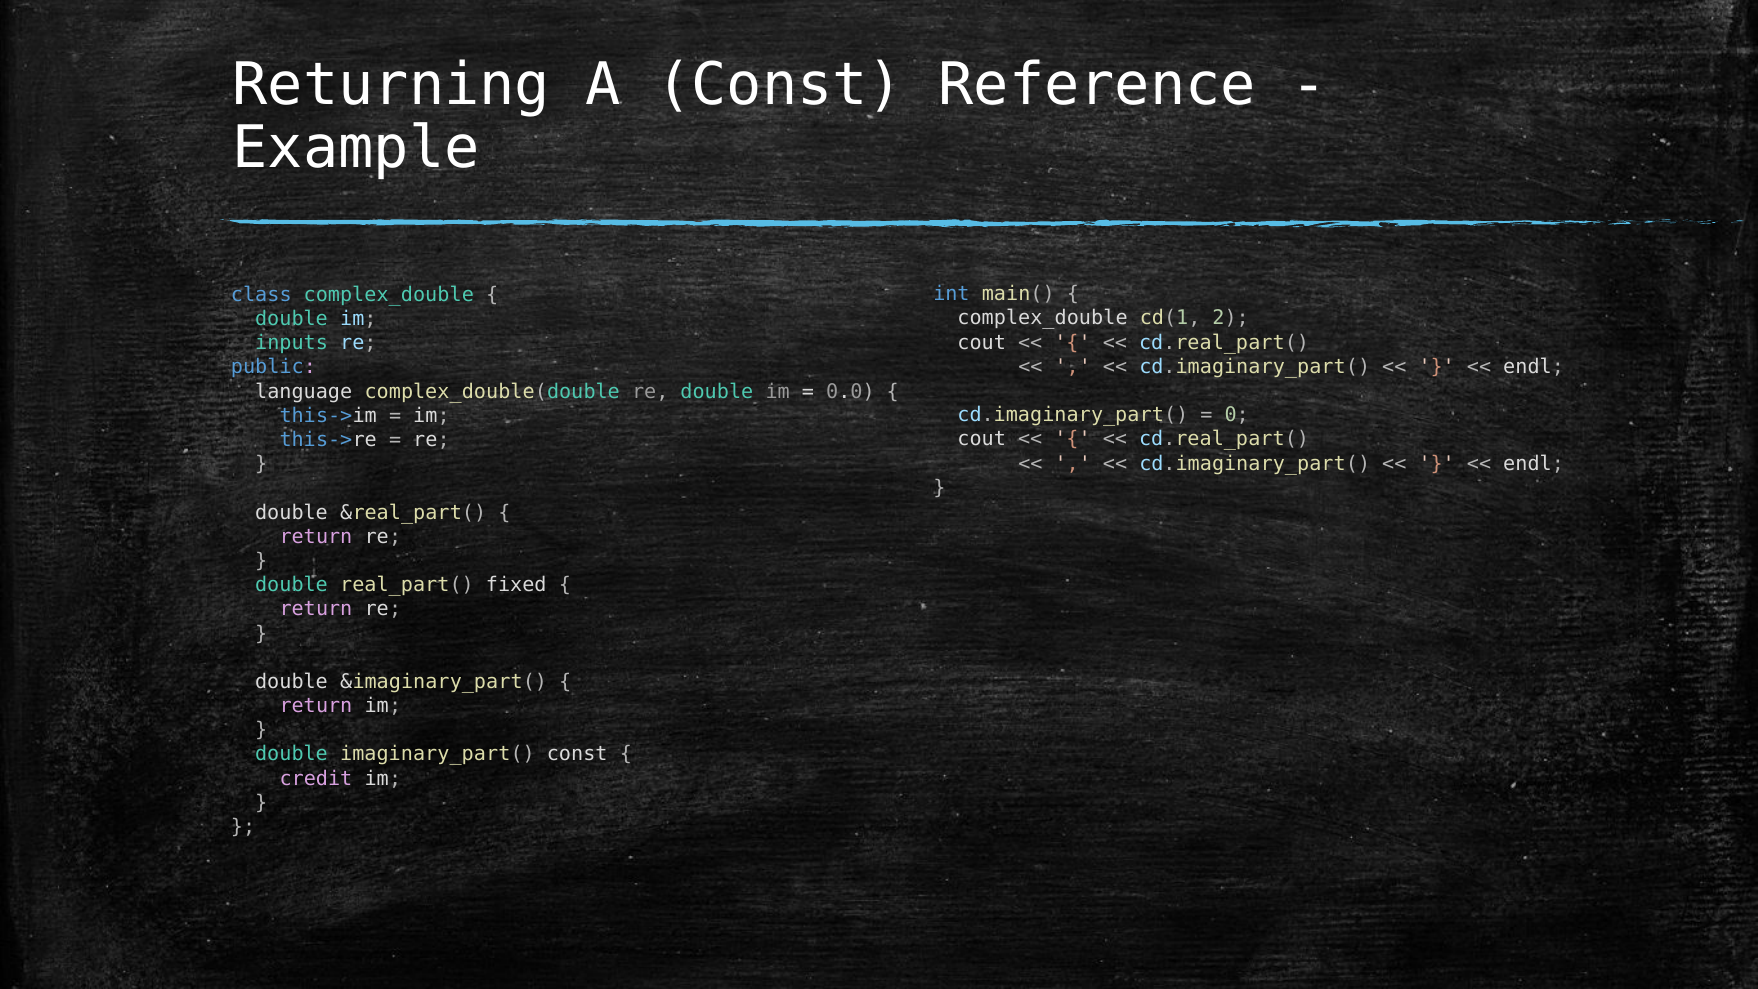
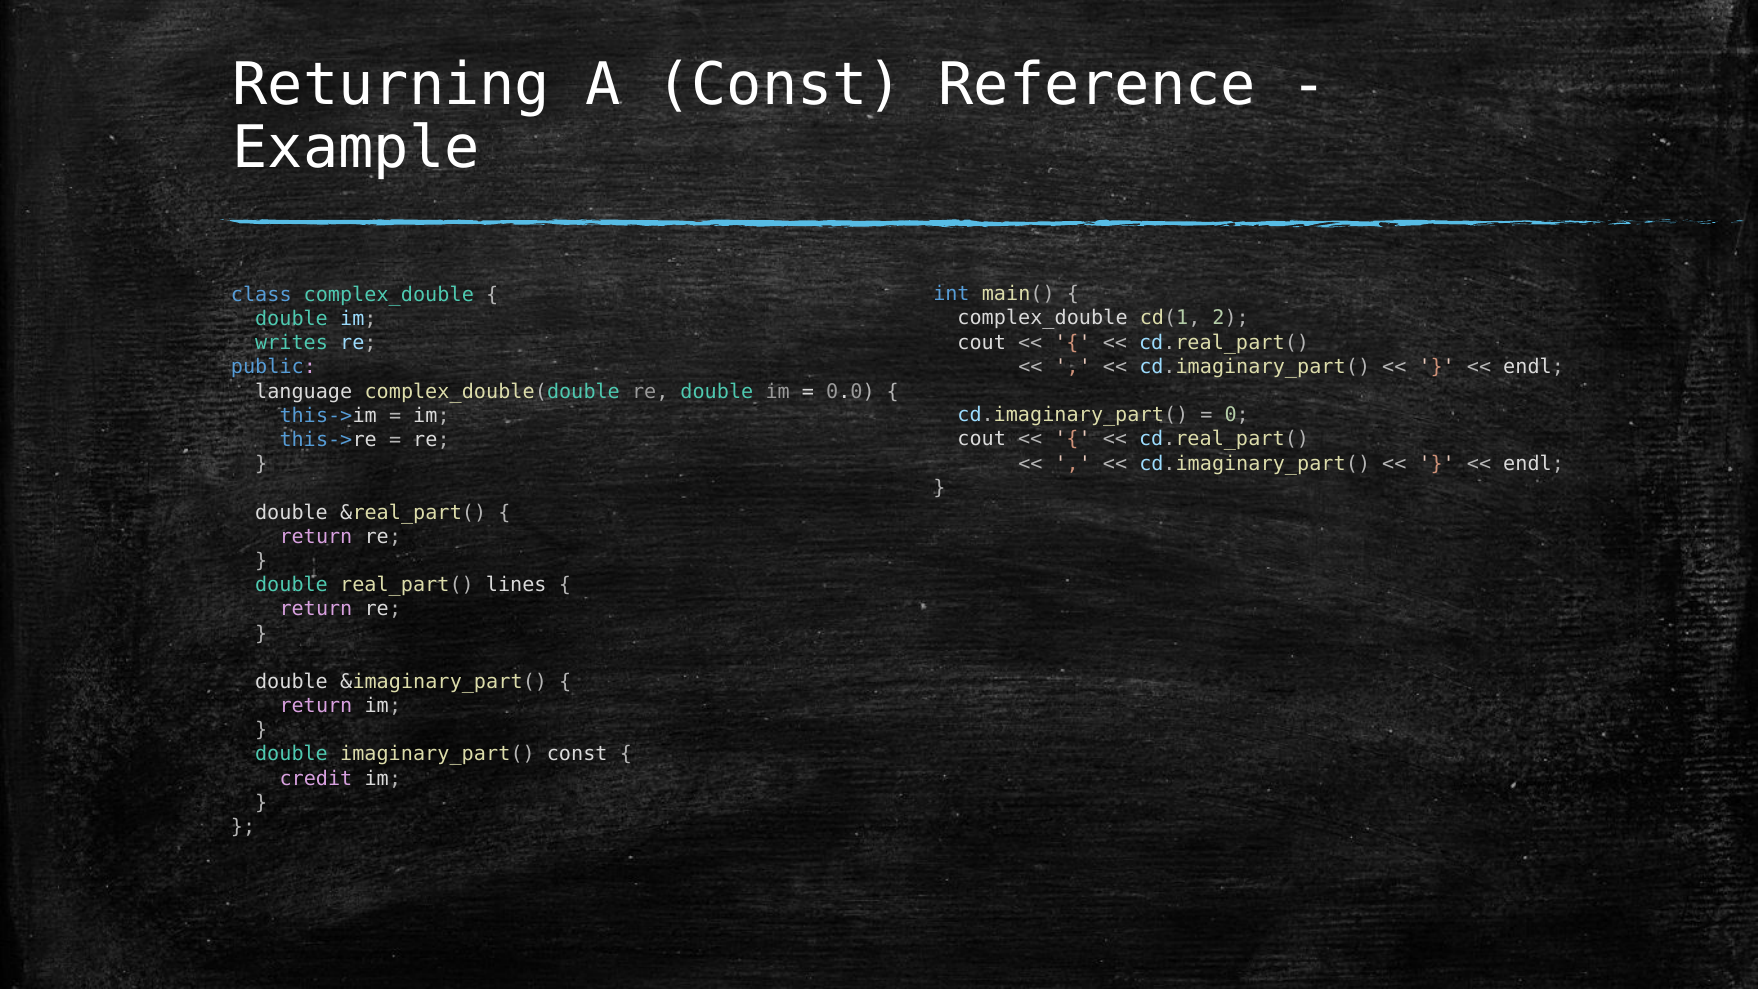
inputs: inputs -> writes (292, 343)
fixed: fixed -> lines (516, 585)
